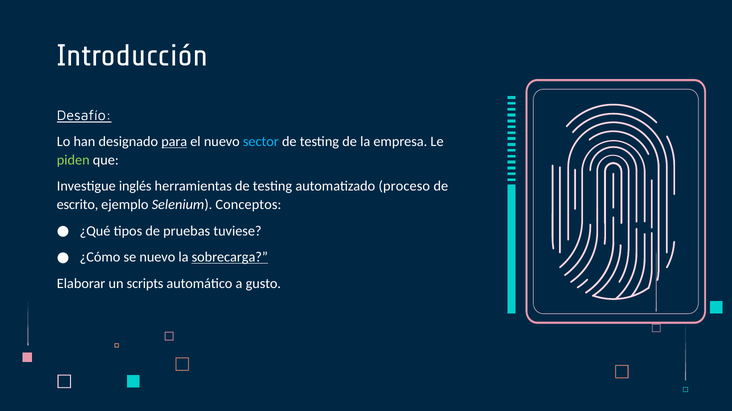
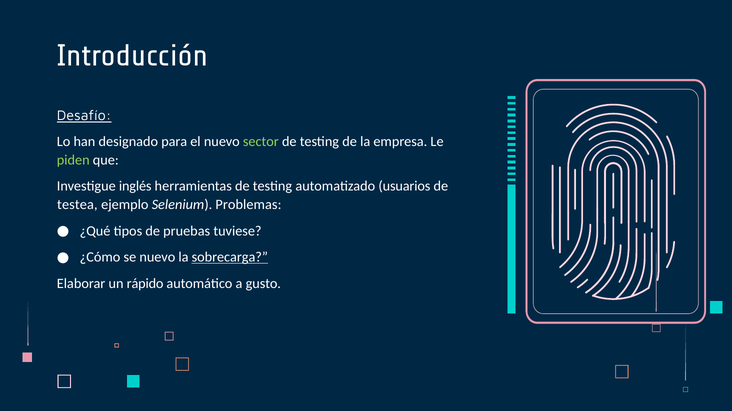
para underline: present -> none (174, 142)
sector colour: light blue -> light green (261, 142)
proceso: proceso -> usuarios (404, 187)
escrito: escrito -> testea (77, 205)
Conceptos: Conceptos -> Problemas (248, 205)
scripts: scripts -> rápido (145, 284)
